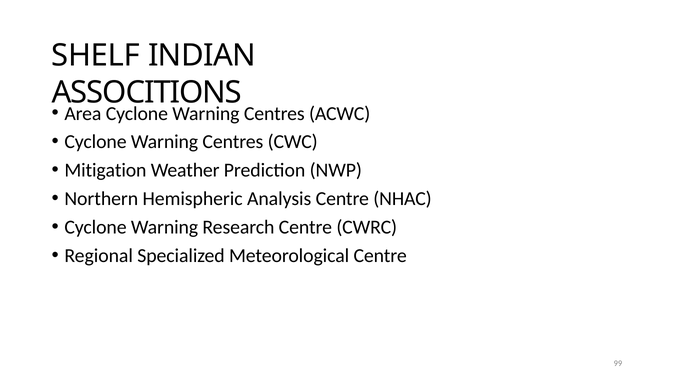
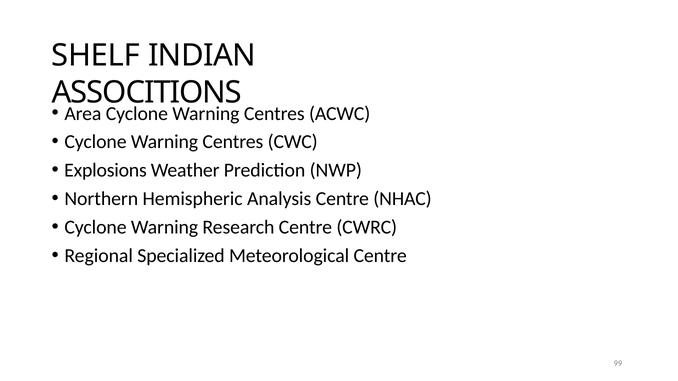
Mitigation: Mitigation -> Explosions (105, 171)
